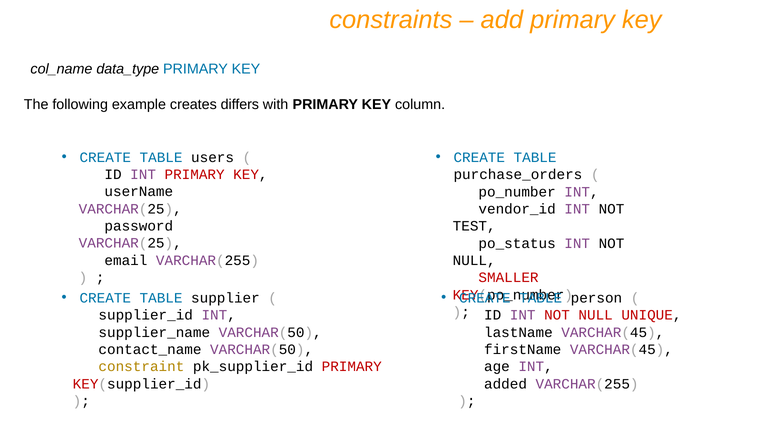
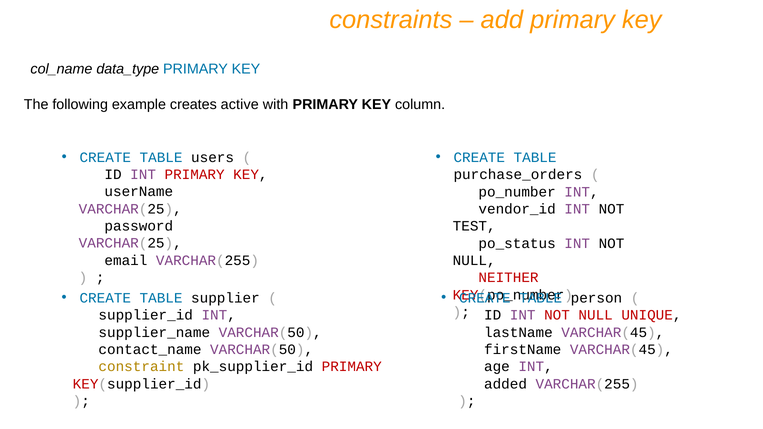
differs: differs -> active (240, 104)
SMALLER: SMALLER -> NEITHER (509, 278)
